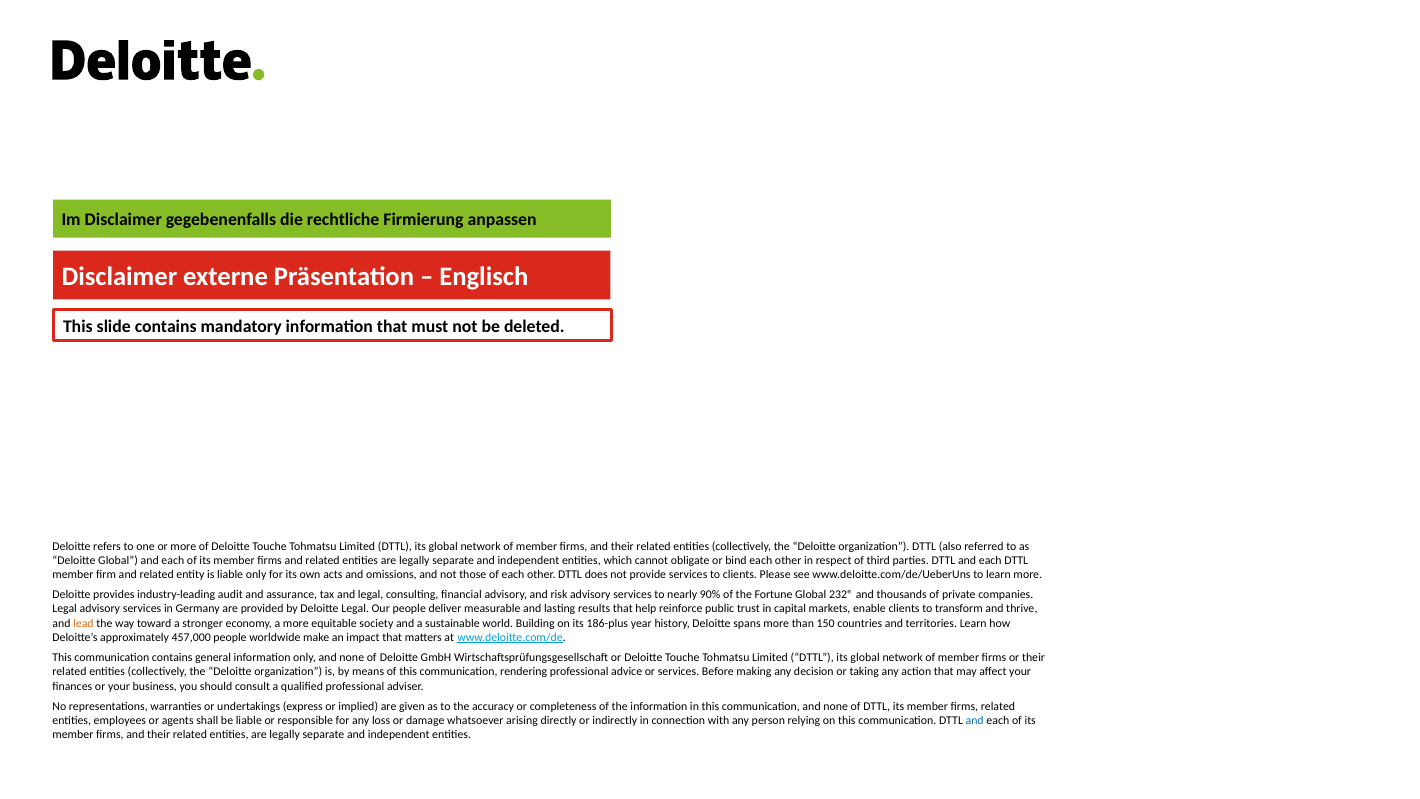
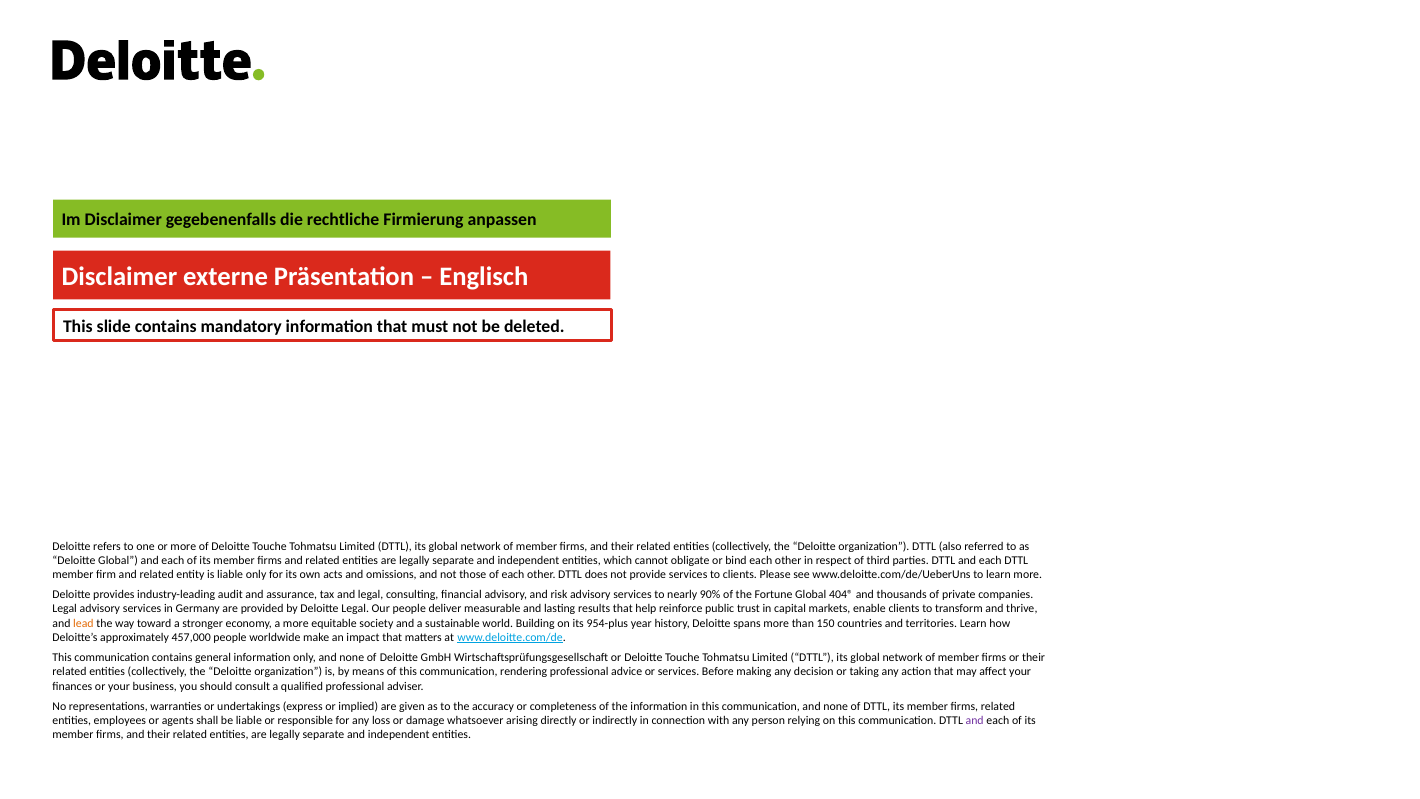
232®: 232® -> 404® (841, 595)
186-plus: 186-plus -> 954-plus (607, 623)
and colour: blue -> purple (975, 720)
